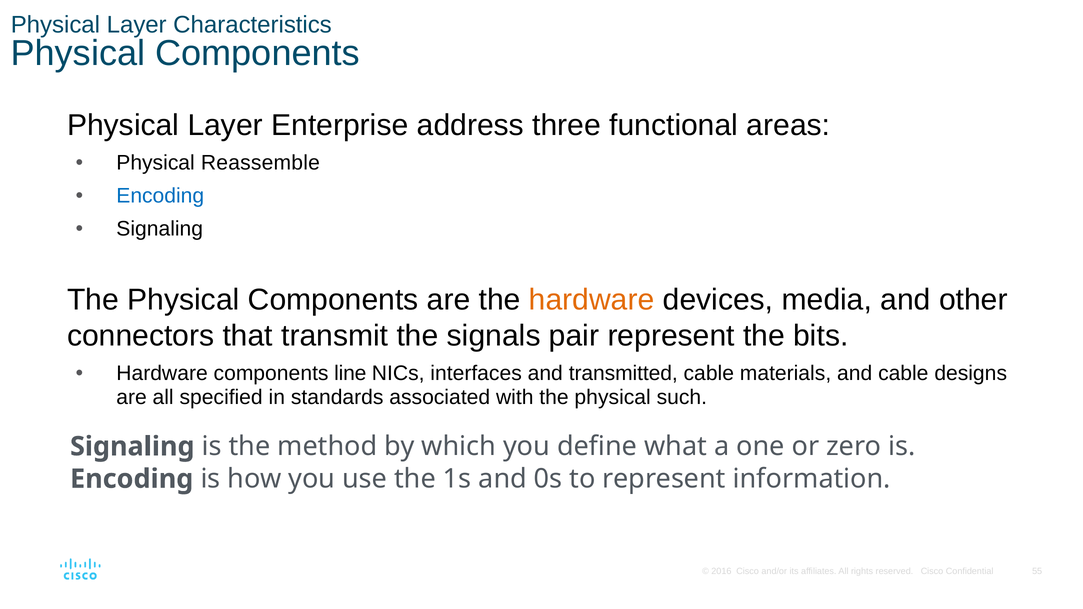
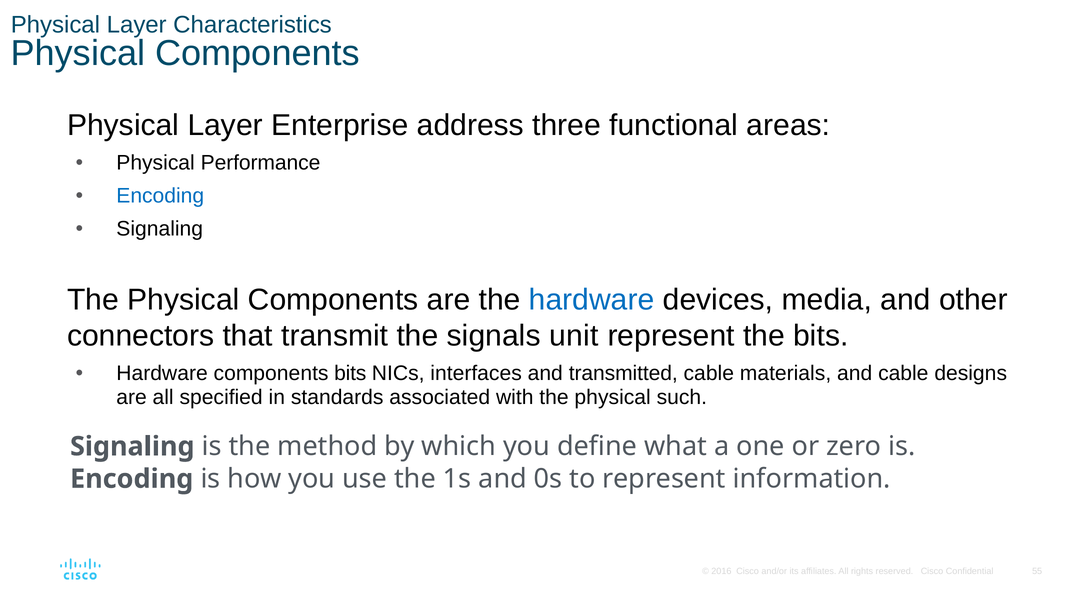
Reassemble: Reassemble -> Performance (261, 163)
hardware colour: orange -> blue (592, 300)
pair: pair -> unit (574, 336)
components line: line -> bits (350, 373)
